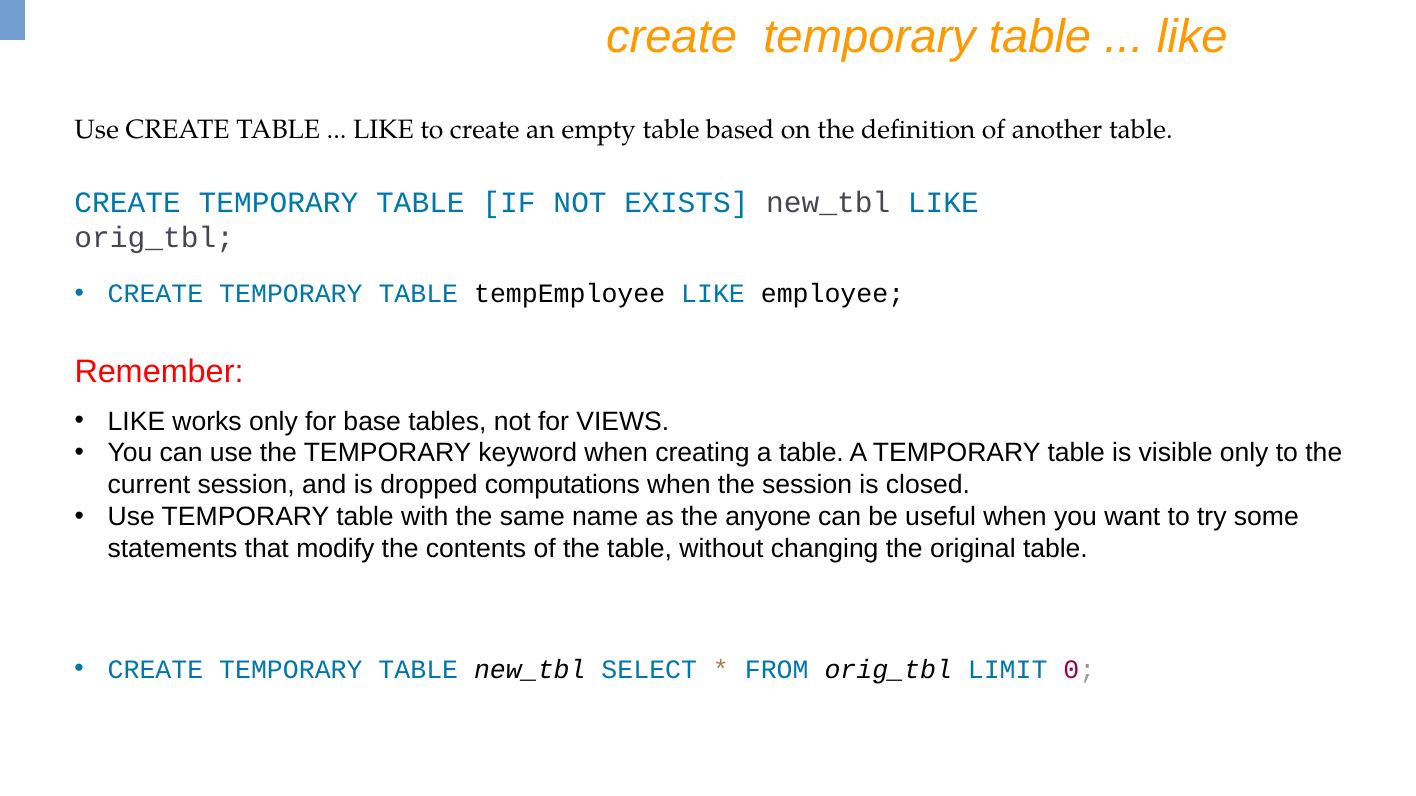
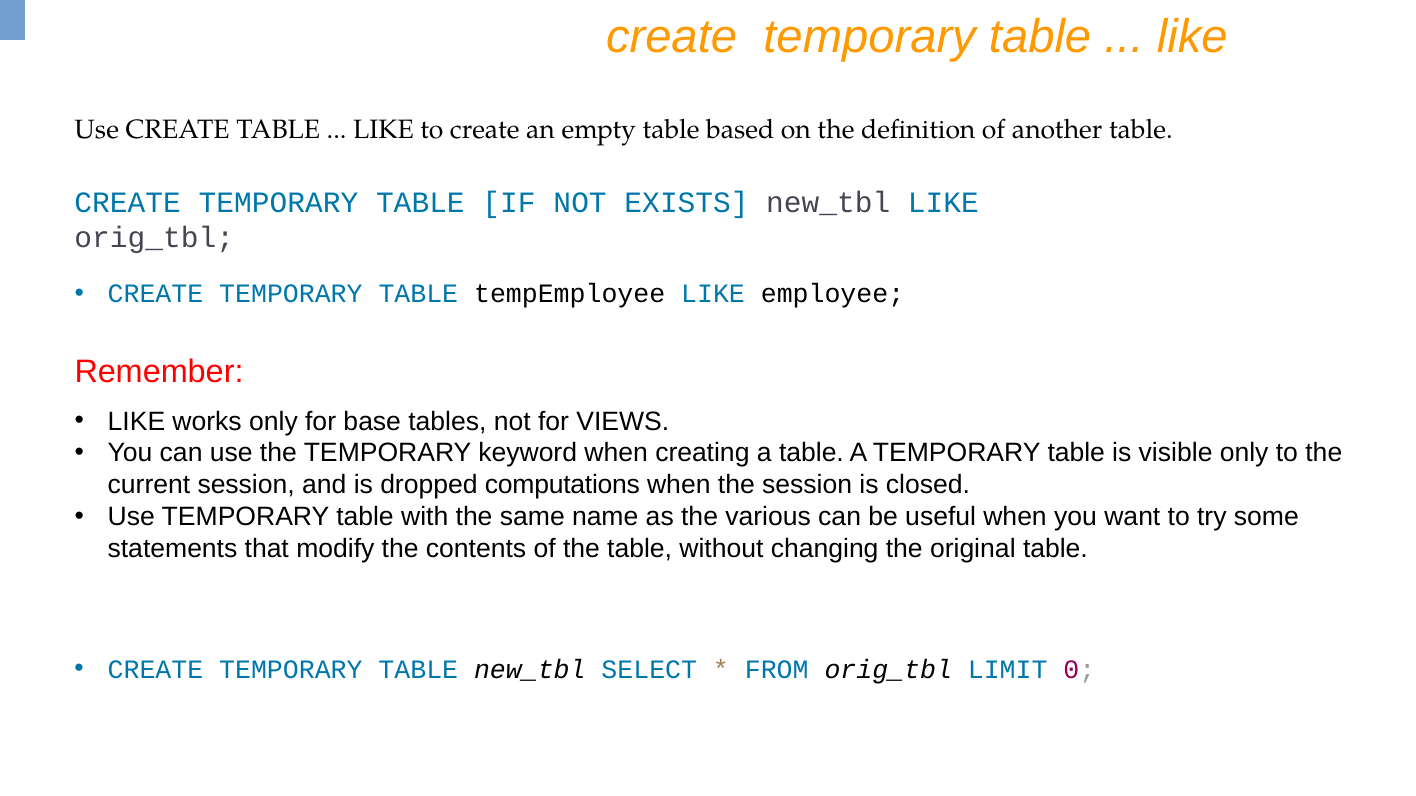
anyone: anyone -> various (768, 517)
